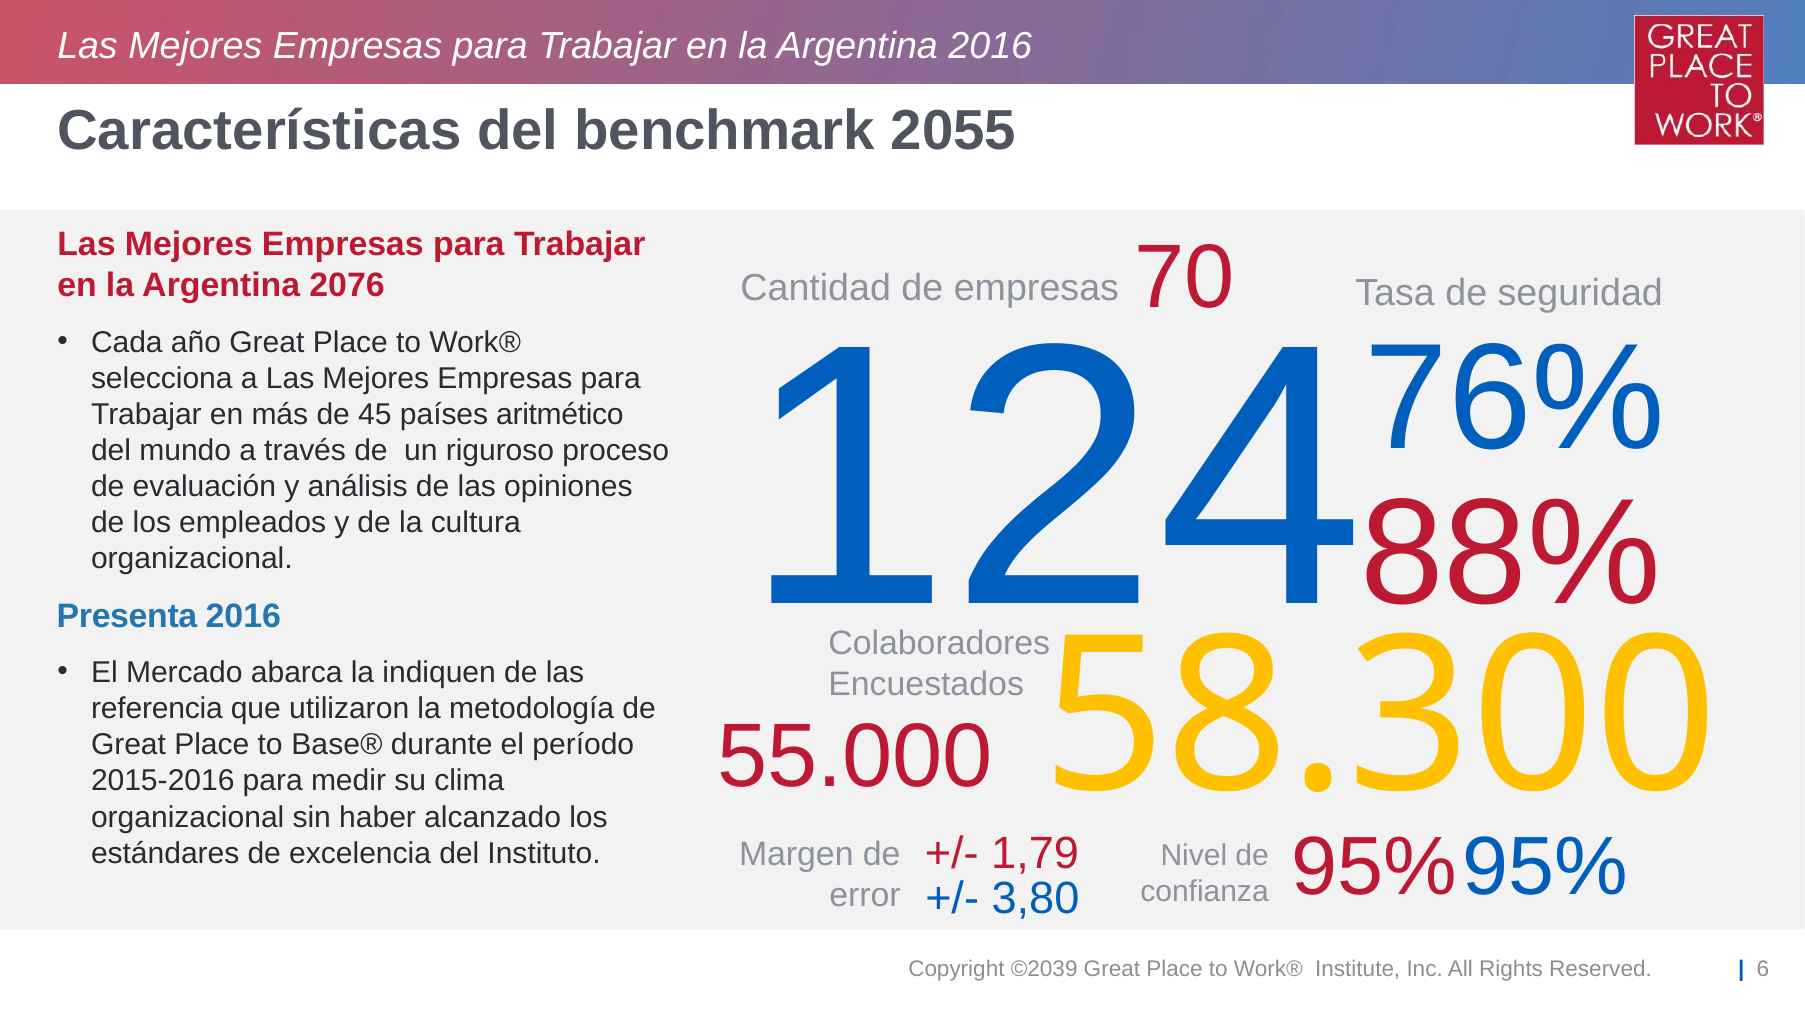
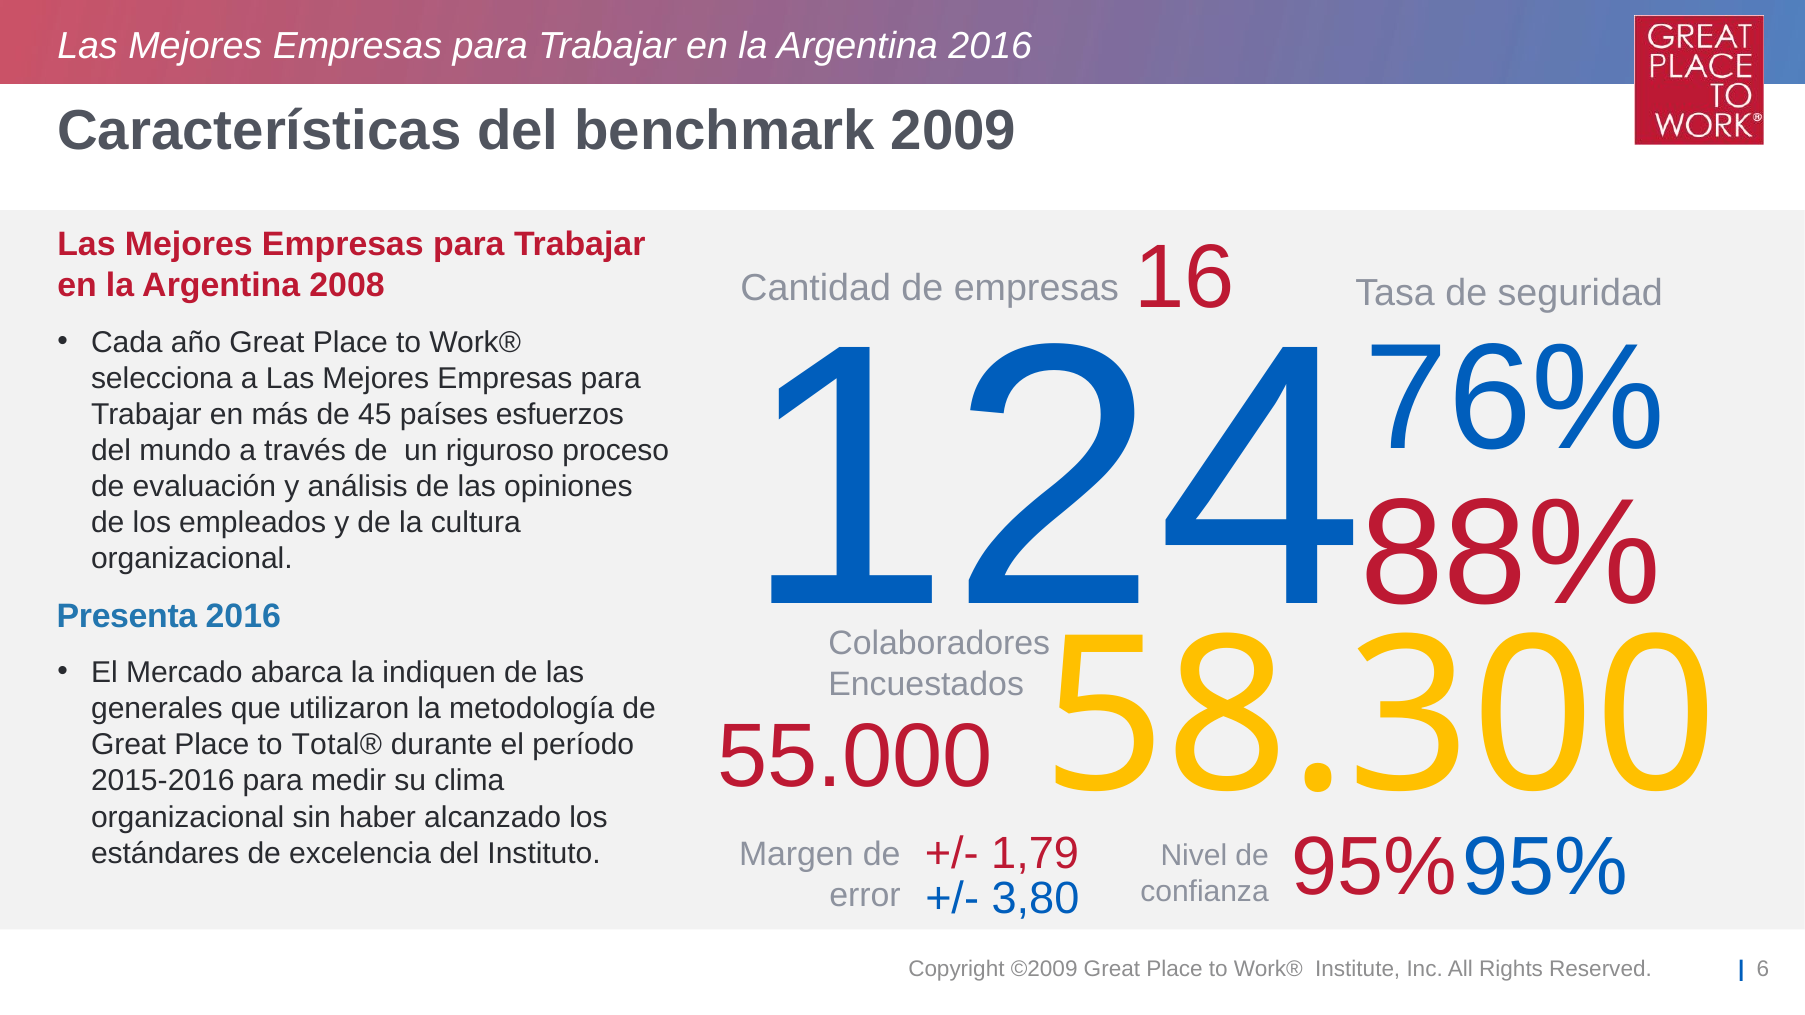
2055: 2055 -> 2009 (953, 131)
2076: 2076 -> 2008 (347, 285)
70: 70 -> 16 (1184, 277)
aritmético: aritmético -> esfuerzos (560, 414)
referencia: referencia -> generales (157, 709)
Base®: Base® -> Total® (337, 745)
©2039: ©2039 -> ©2009 (1044, 970)
